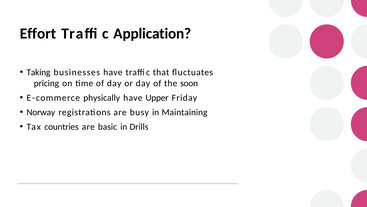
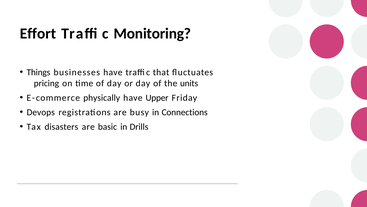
Application: Application -> Monitoring (152, 33)
Taking: Taking -> Things (38, 72)
soon: soon -> units (189, 83)
Norway: Norway -> Devops (41, 112)
Maintaining: Maintaining -> Connections (185, 112)
countries: countries -> disasters (61, 126)
